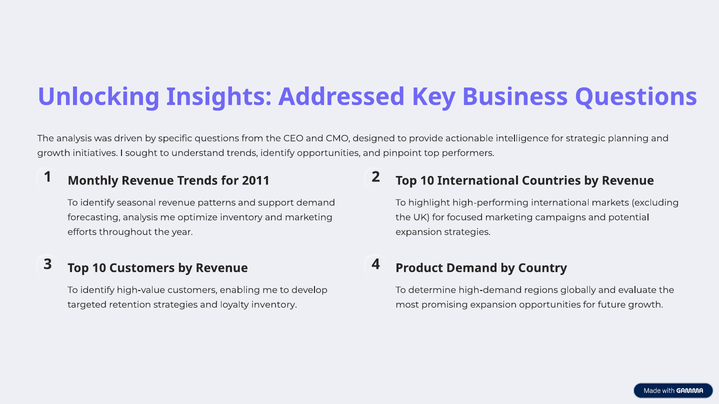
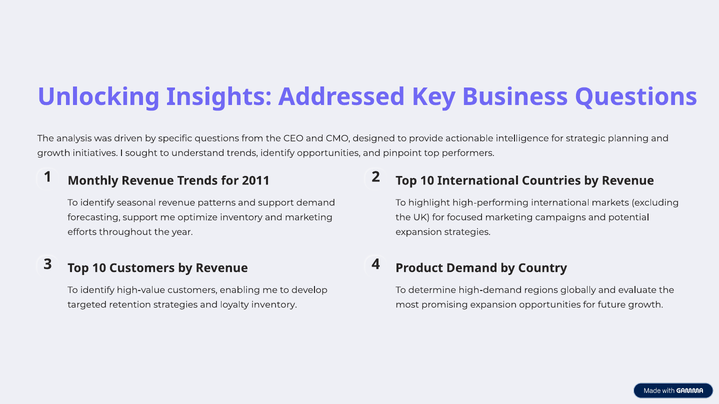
forecasting analysis: analysis -> support (140, 218)
